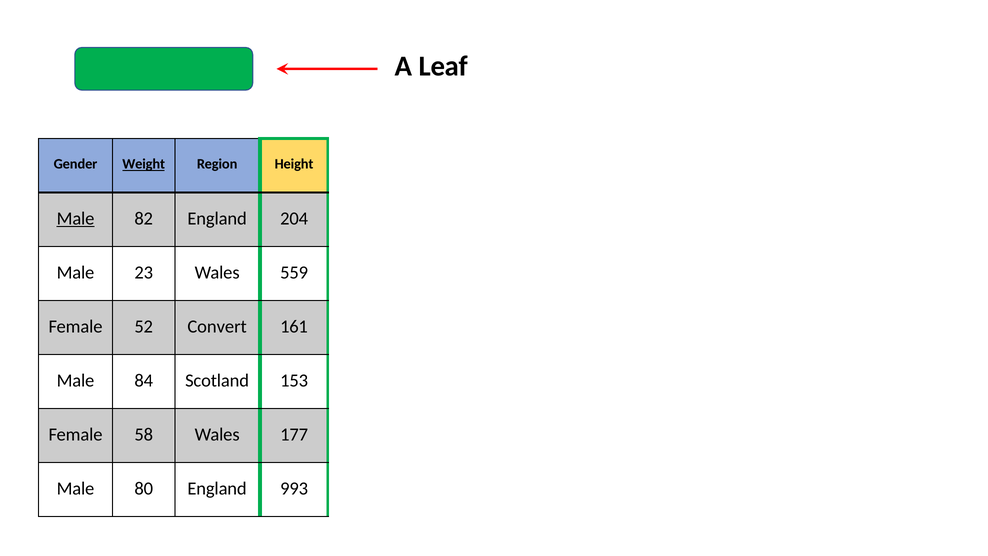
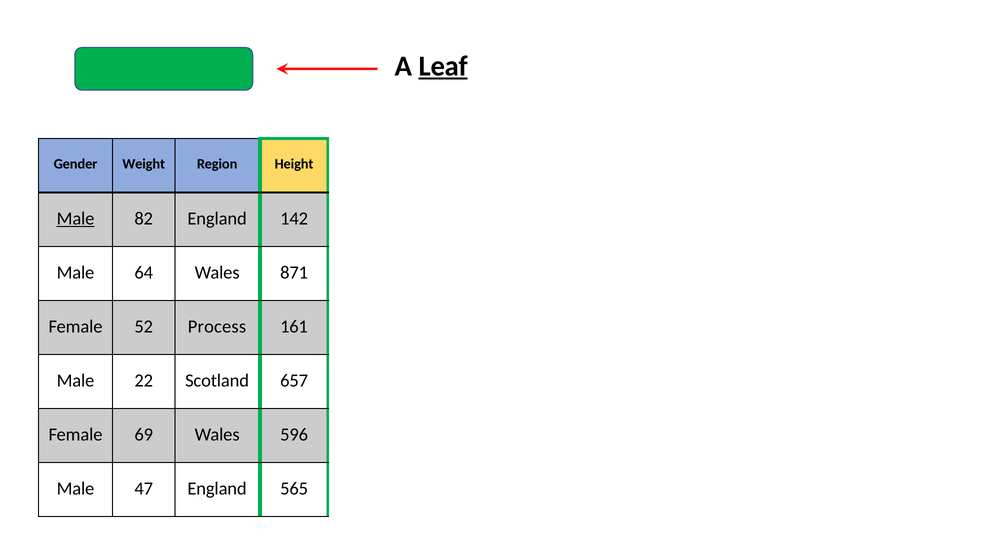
Leaf underline: none -> present (443, 66)
Weight underline: present -> none (144, 164)
204: 204 -> 142 (294, 219)
23: 23 -> 64 (144, 273)
559: 559 -> 871 (294, 273)
Convert: Convert -> Process (217, 327)
84: 84 -> 22 (144, 380)
153: 153 -> 657 (294, 380)
58: 58 -> 69 (144, 435)
177: 177 -> 596 (294, 435)
80: 80 -> 47 (144, 488)
993: 993 -> 565 (294, 488)
